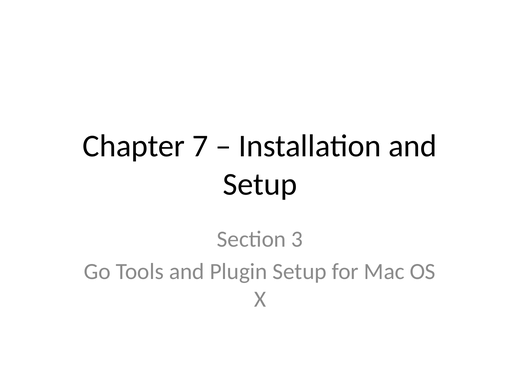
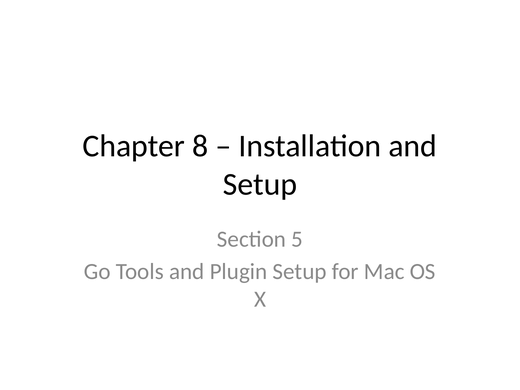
7: 7 -> 8 (200, 146)
3: 3 -> 5 (297, 239)
